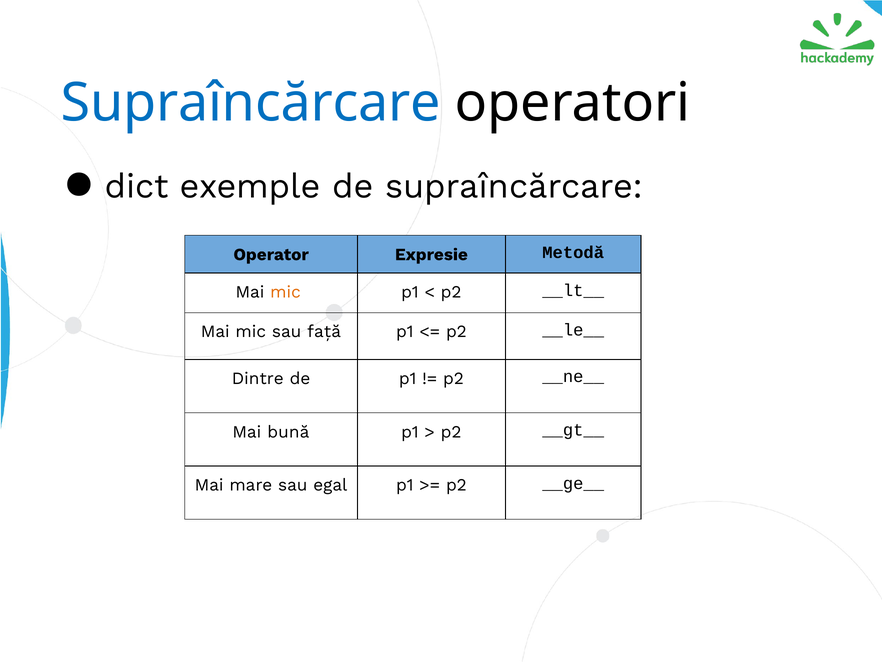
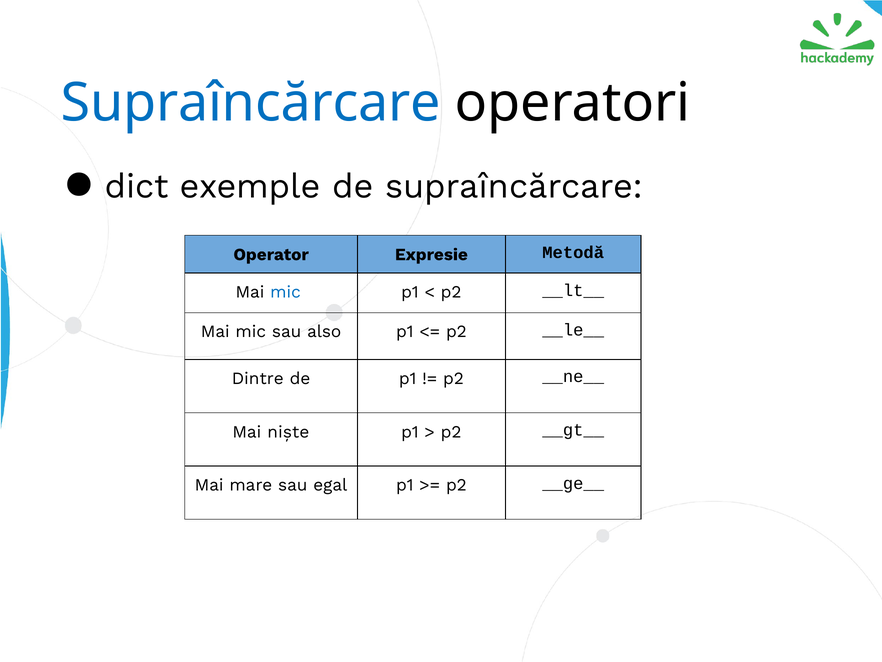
mic colour: orange -> blue (285, 292)
față: față -> also (324, 332)
bună: bună -> niște (288, 432)
